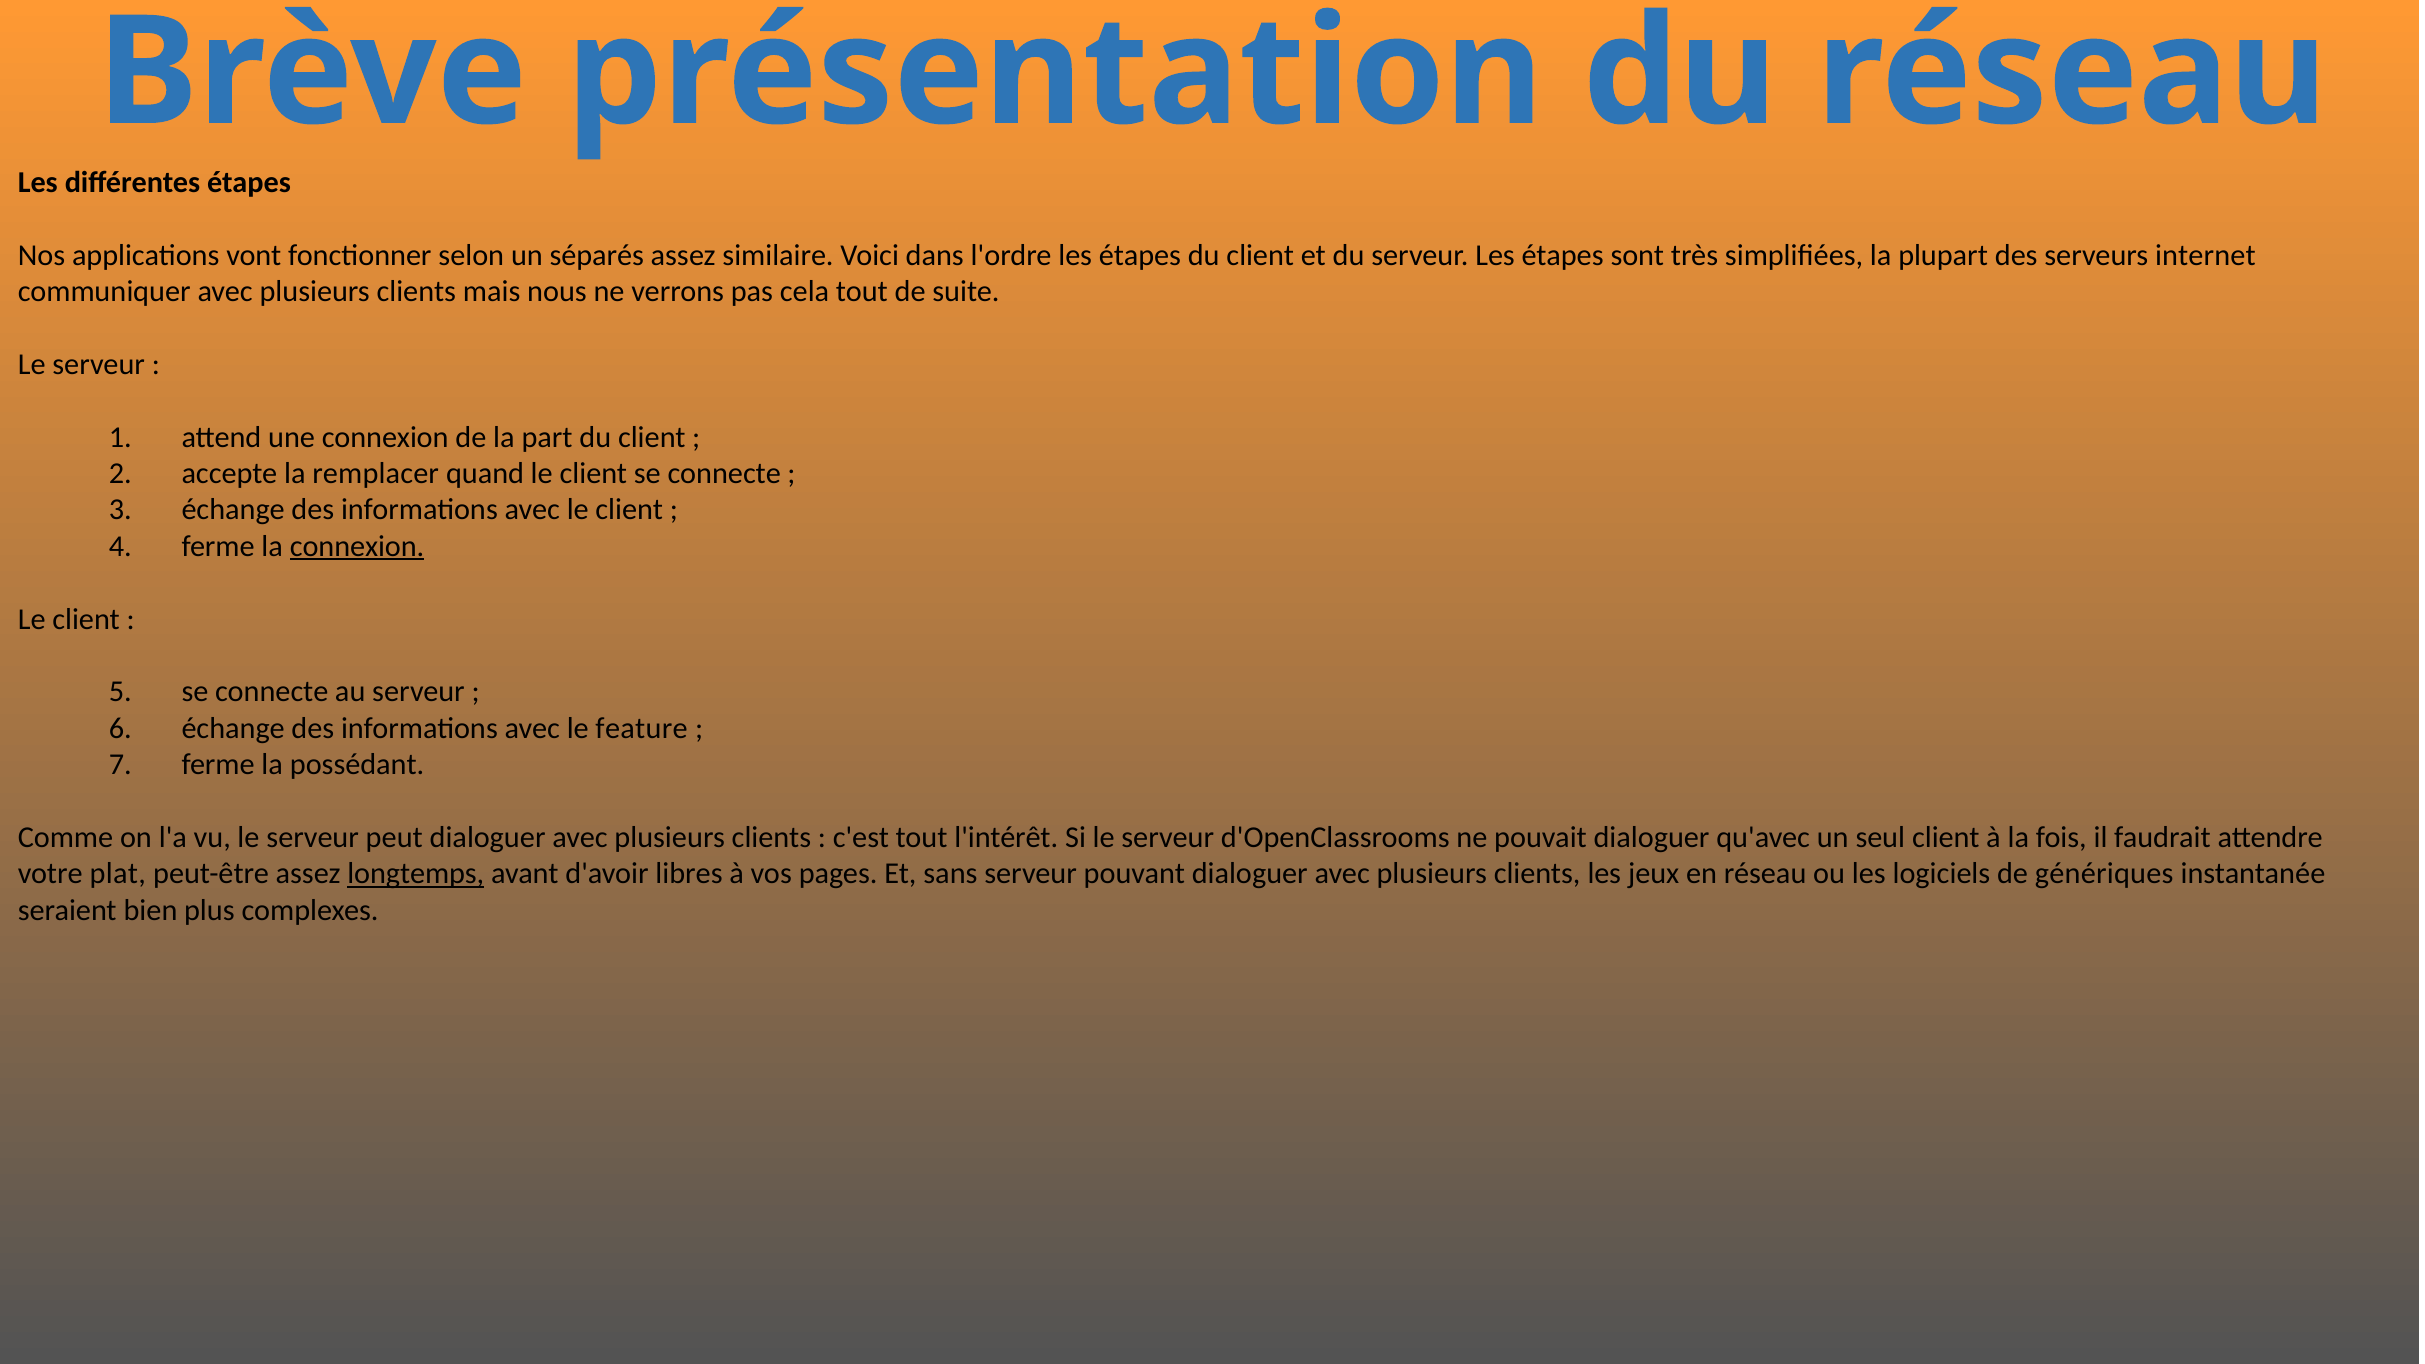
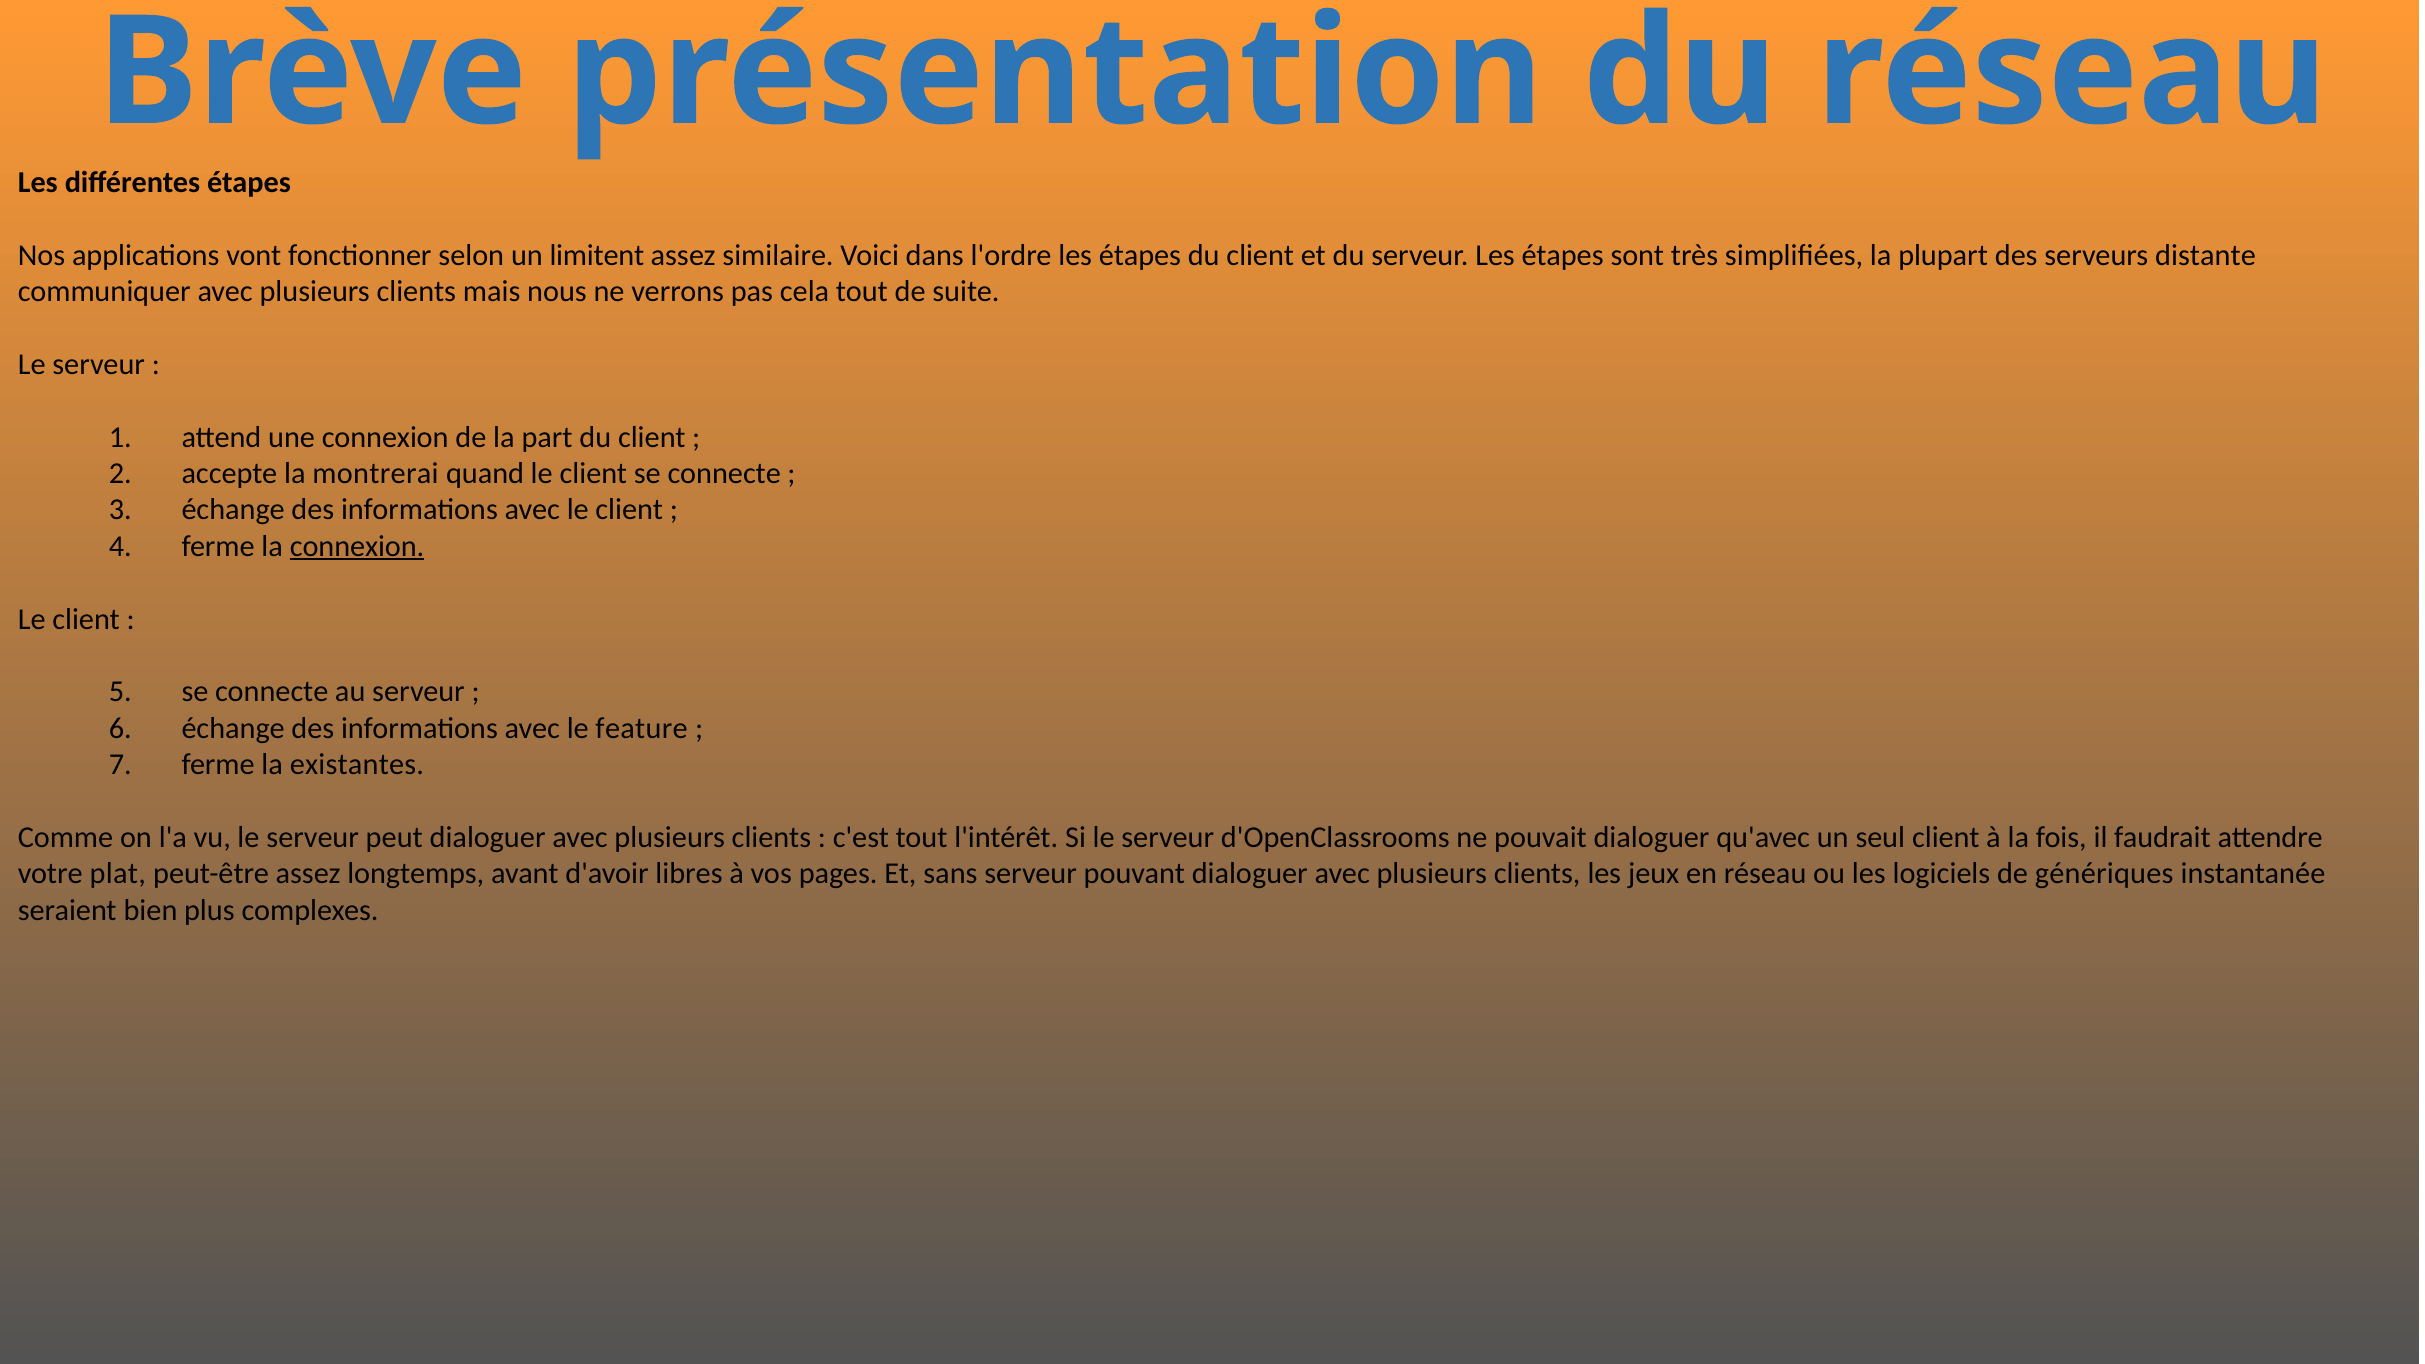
séparés: séparés -> limitent (597, 255)
internet: internet -> distante (2205, 255)
remplacer: remplacer -> montrerai (376, 474)
possédant: possédant -> existantes (357, 765)
longtemps underline: present -> none (416, 874)
